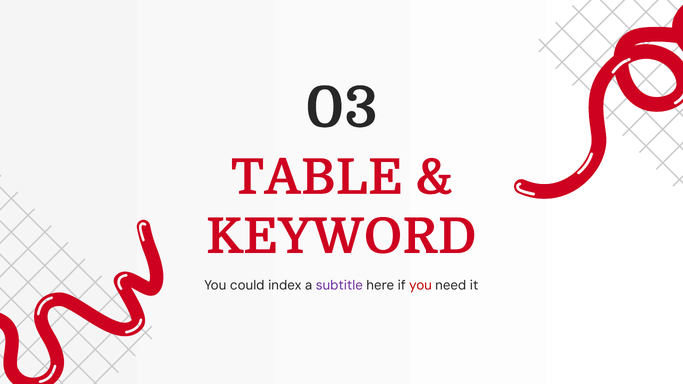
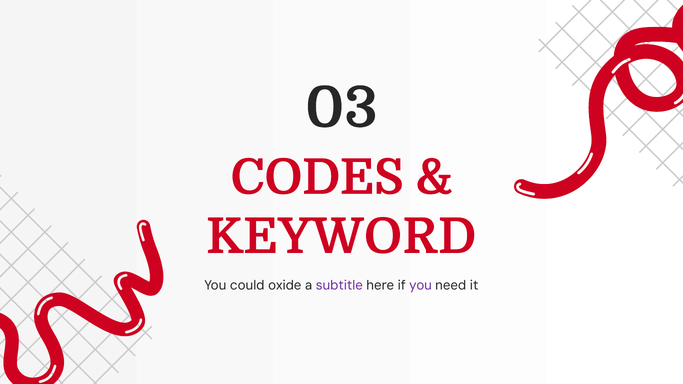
TABLE: TABLE -> CODES (317, 178)
index: index -> oxide (285, 286)
you colour: red -> purple (421, 286)
